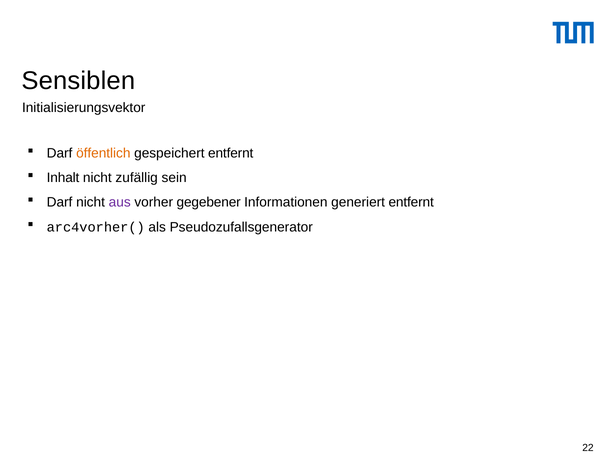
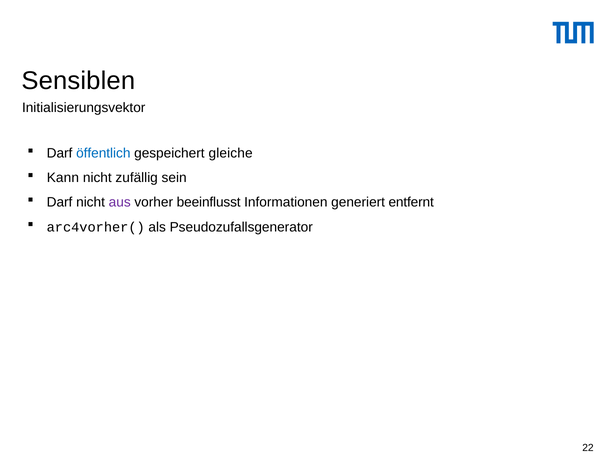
öffentlich colour: orange -> blue (103, 153)
gespeichert entfernt: entfernt -> gleiche (231, 153)
Inhalt: Inhalt -> Kann (63, 178)
gegebener: gegebener -> beeinflusst (209, 203)
